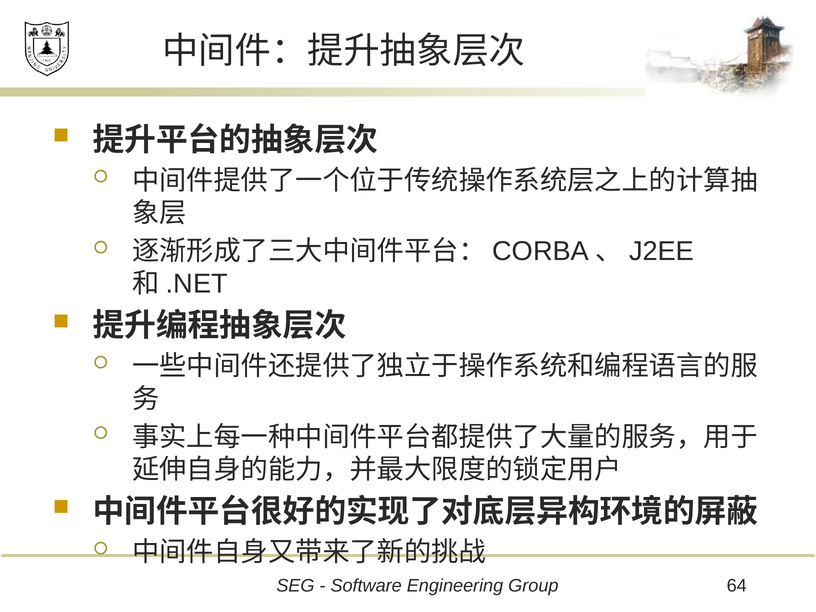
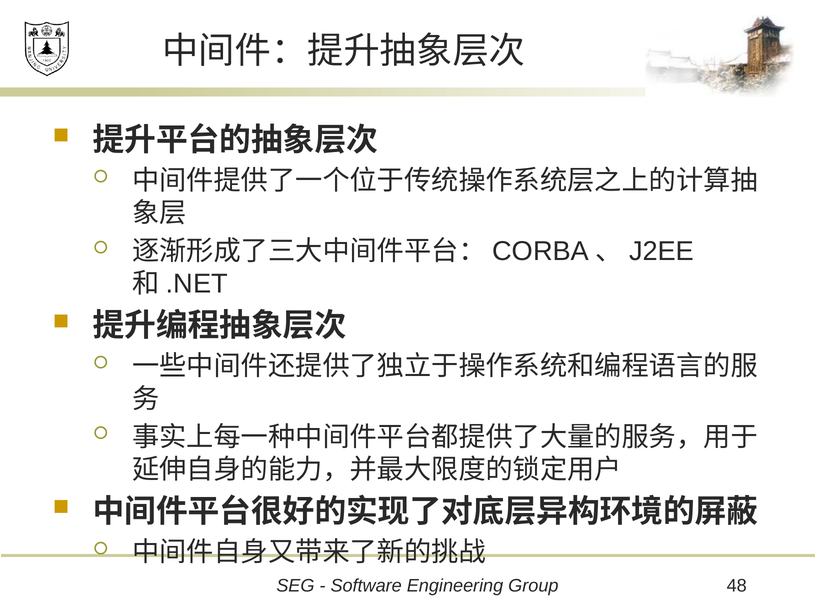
64: 64 -> 48 (737, 586)
